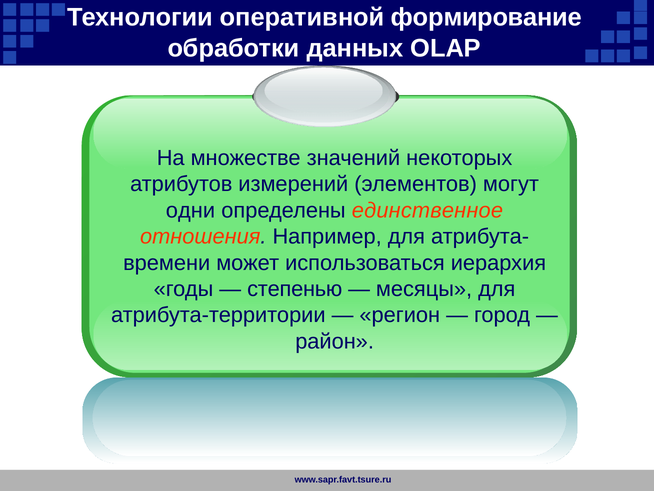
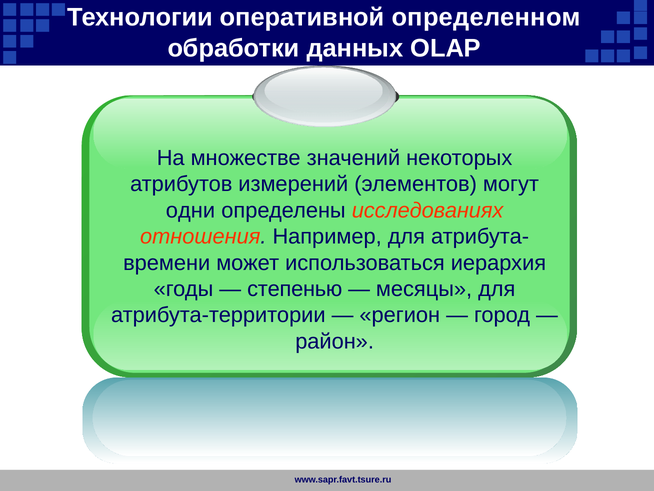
формирование: формирование -> определенном (486, 18)
единственное: единственное -> исследованиях (428, 210)
